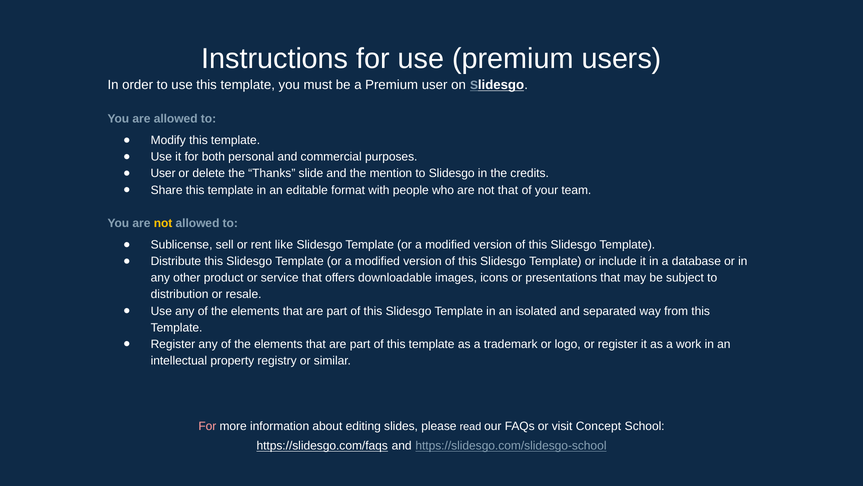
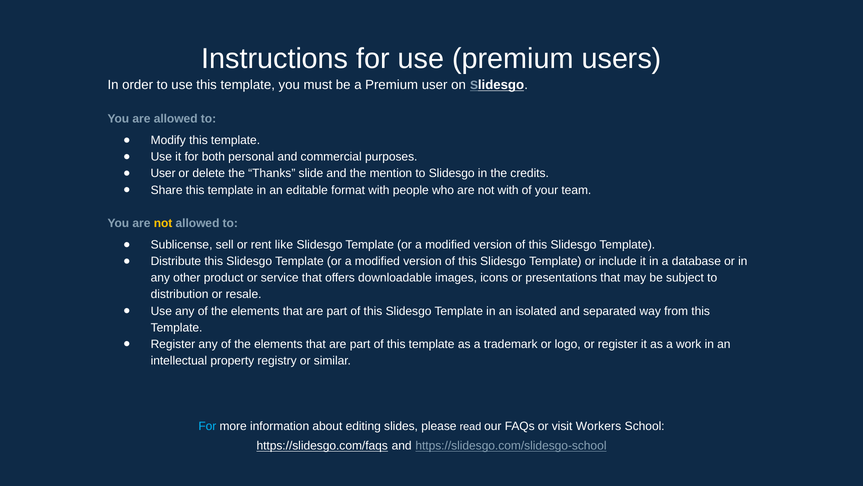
not that: that -> with (508, 190)
For colour: pink -> light blue (207, 426)
Concept: Concept -> Workers (598, 426)
